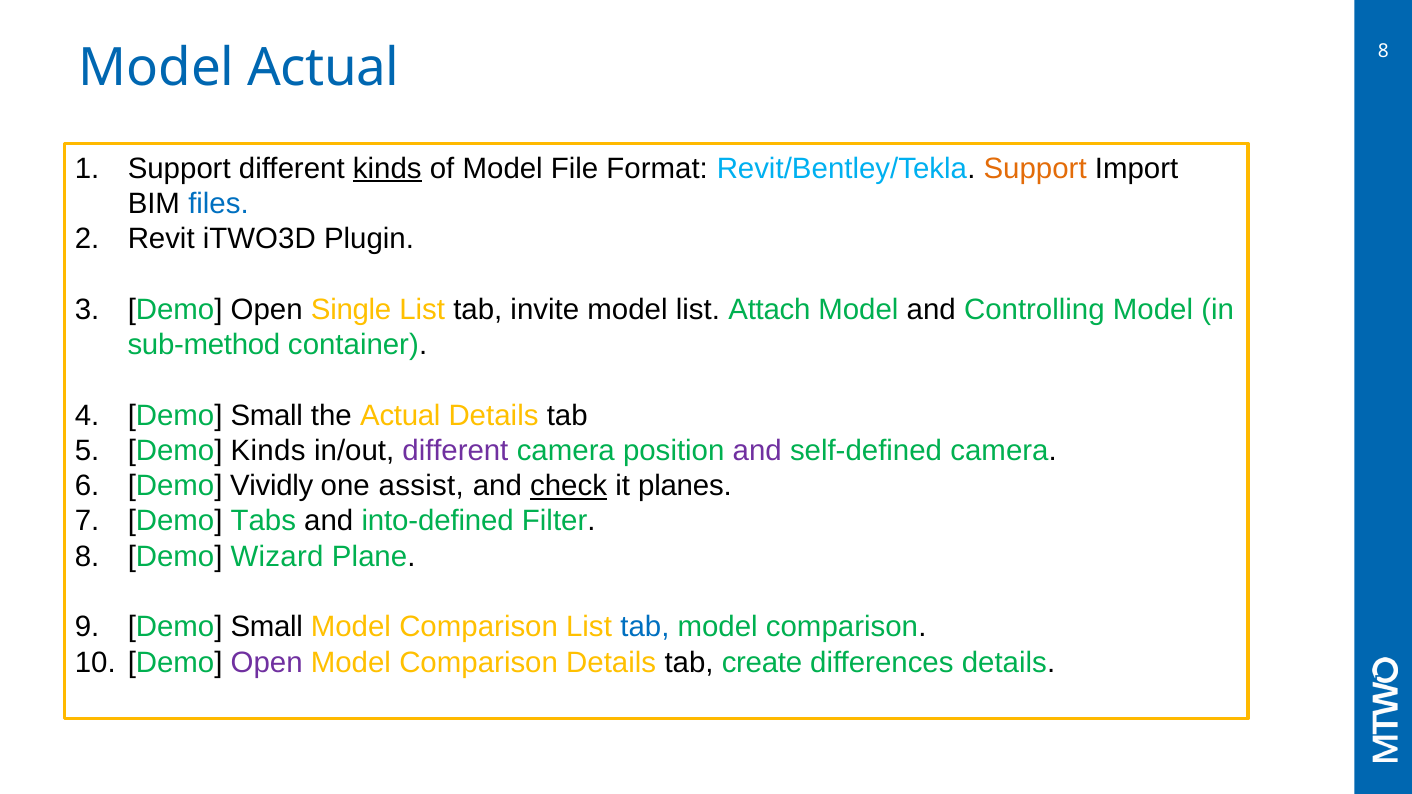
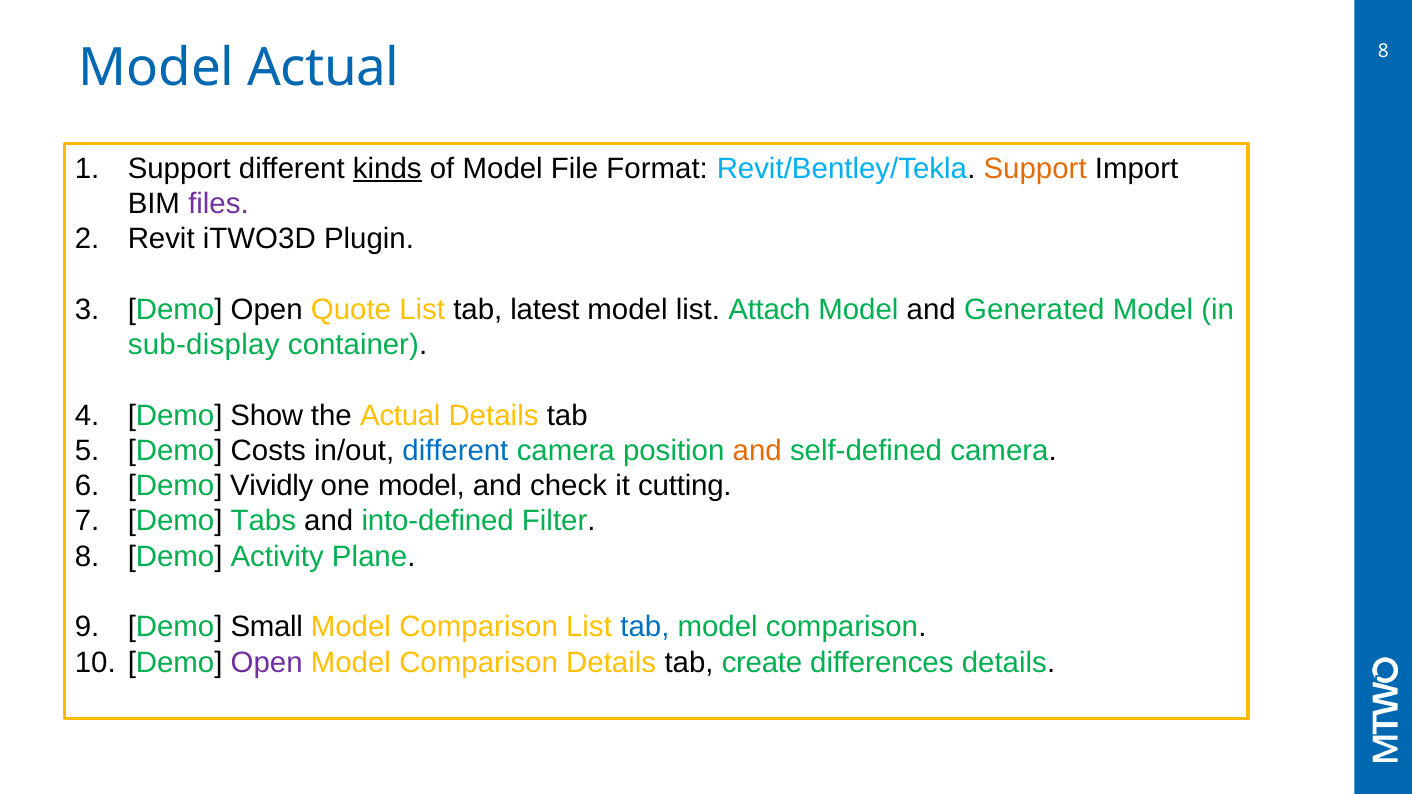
files colour: blue -> purple (218, 204)
Single: Single -> Quote (351, 310)
invite: invite -> latest (545, 310)
Controlling: Controlling -> Generated (1034, 310)
sub-method: sub-method -> sub-display (204, 345)
Small: Small -> Show (267, 415)
Demo Kinds: Kinds -> Costs (268, 451)
different colour: purple -> blue (455, 451)
and colour: purple -> orange (757, 451)
one assist: assist -> model (421, 486)
check underline: present -> none (569, 486)
planes: planes -> cutting (685, 486)
Wizard: Wizard -> Activity (277, 557)
